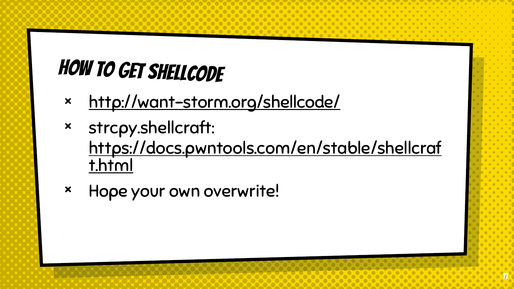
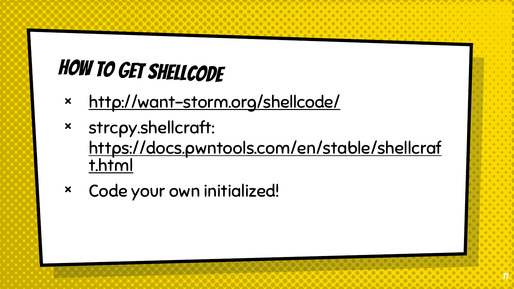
Hope: Hope -> Code (108, 191)
overwrite: overwrite -> initialized (242, 191)
